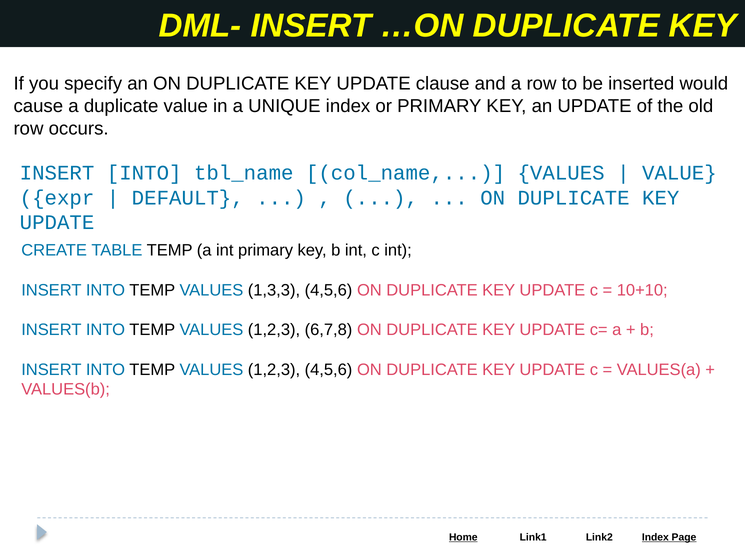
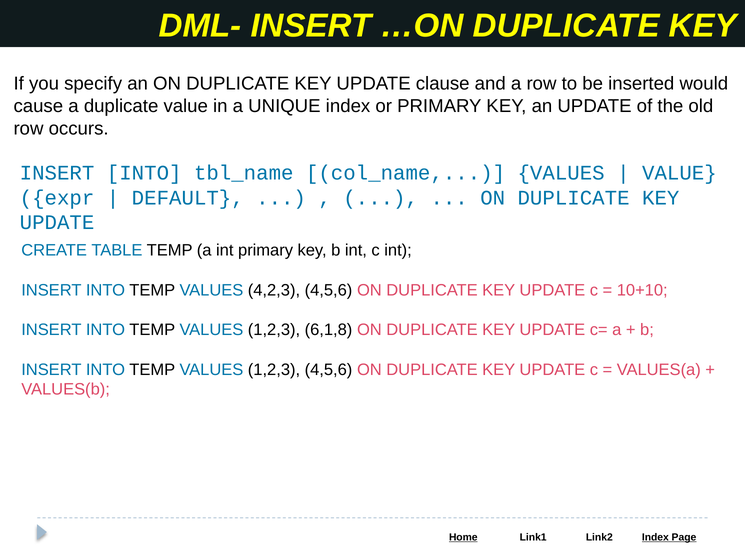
1,3,3: 1,3,3 -> 4,2,3 (274, 290)
6,7,8: 6,7,8 -> 6,1,8 (329, 330)
